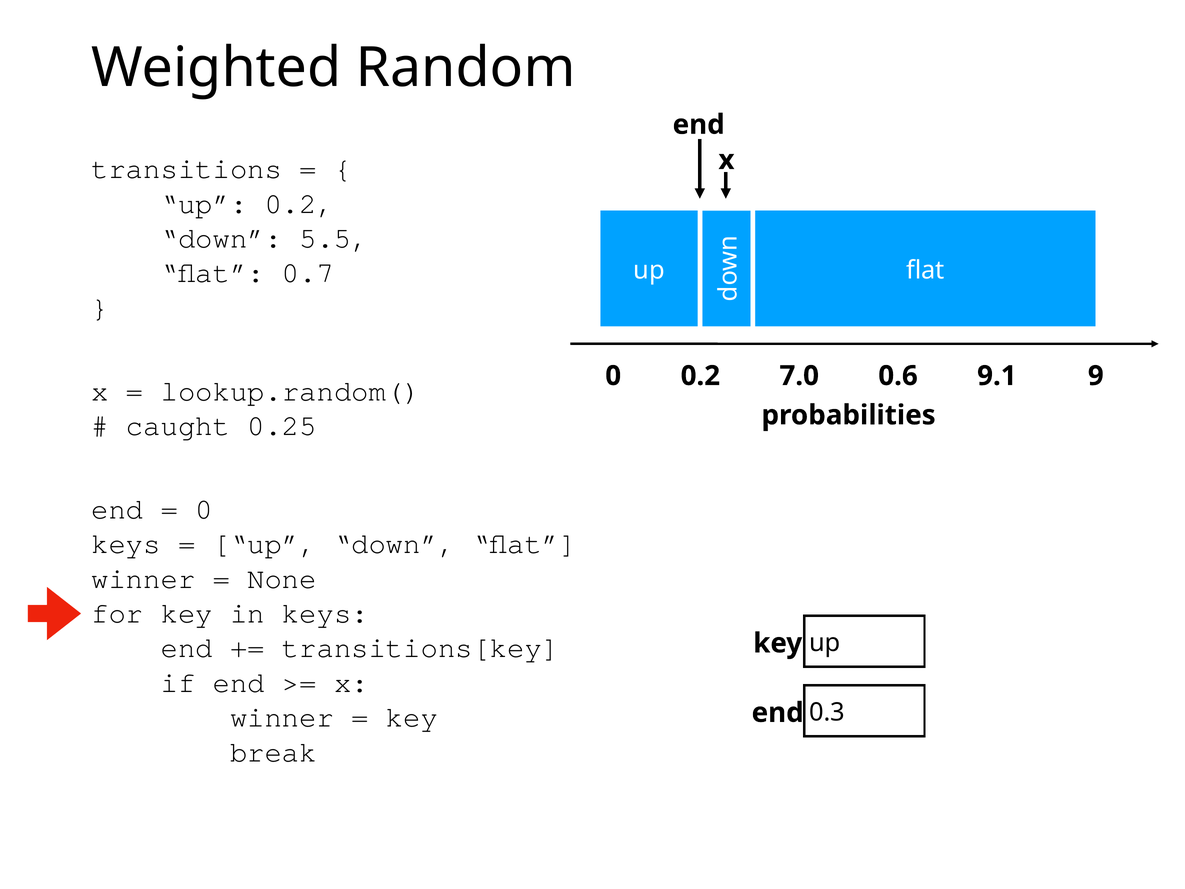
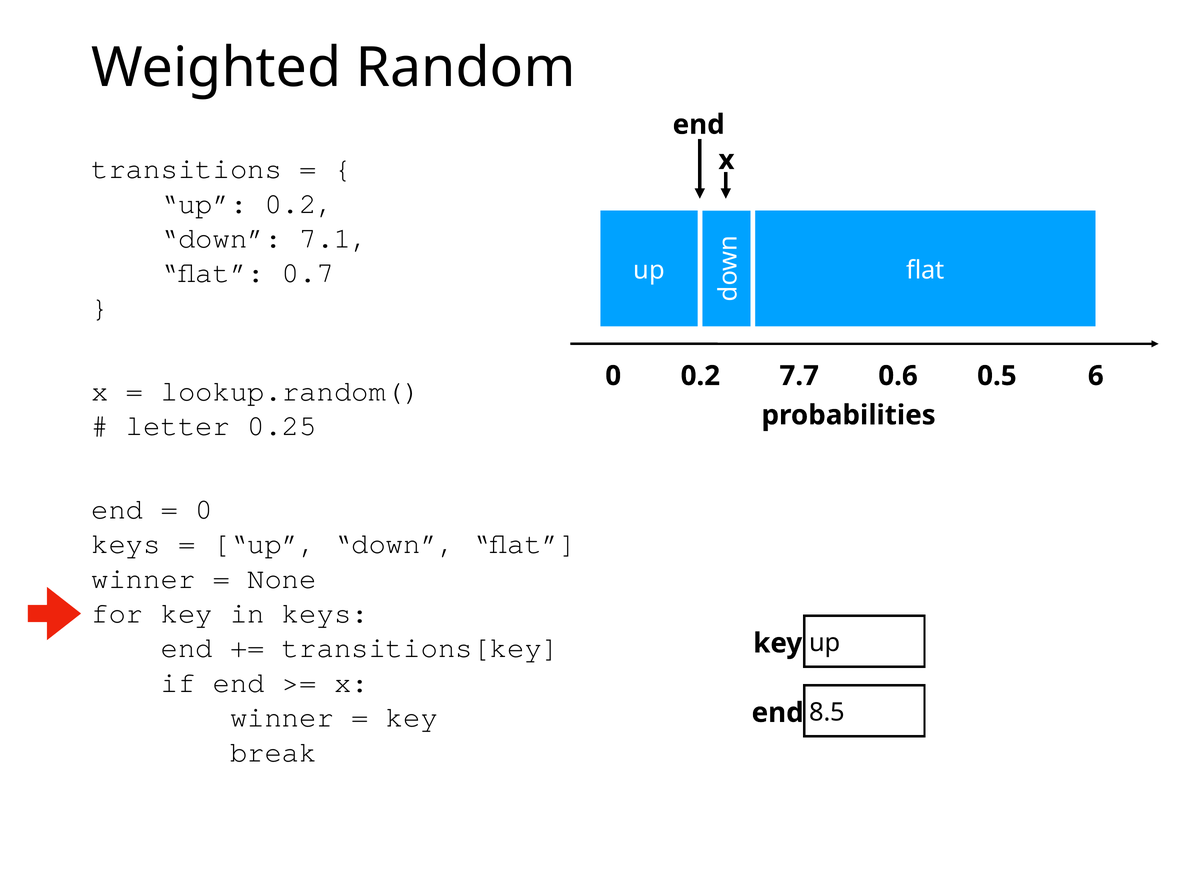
5.5: 5.5 -> 7.1 (334, 238)
7.0: 7.0 -> 7.7 (799, 376)
9.1: 9.1 -> 0.5 (997, 376)
9: 9 -> 6 (1096, 376)
caught: caught -> letter (178, 426)
0.3: 0.3 -> 8.5 (827, 712)
